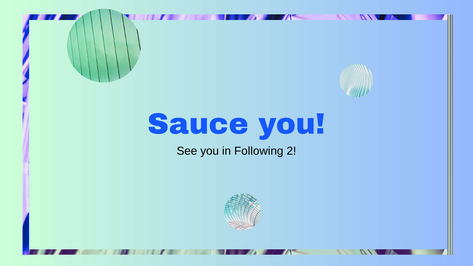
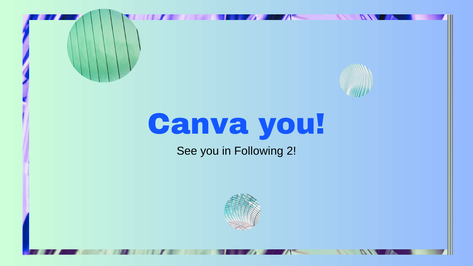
Sauce: Sauce -> Canva (198, 124)
